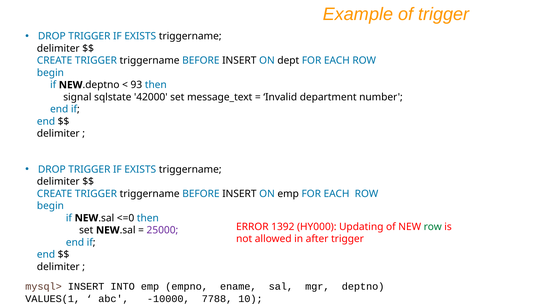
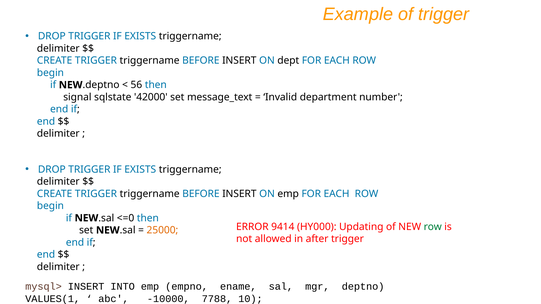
93: 93 -> 56 (136, 85)
1392: 1392 -> 9414 (283, 227)
25000 colour: purple -> orange (162, 230)
